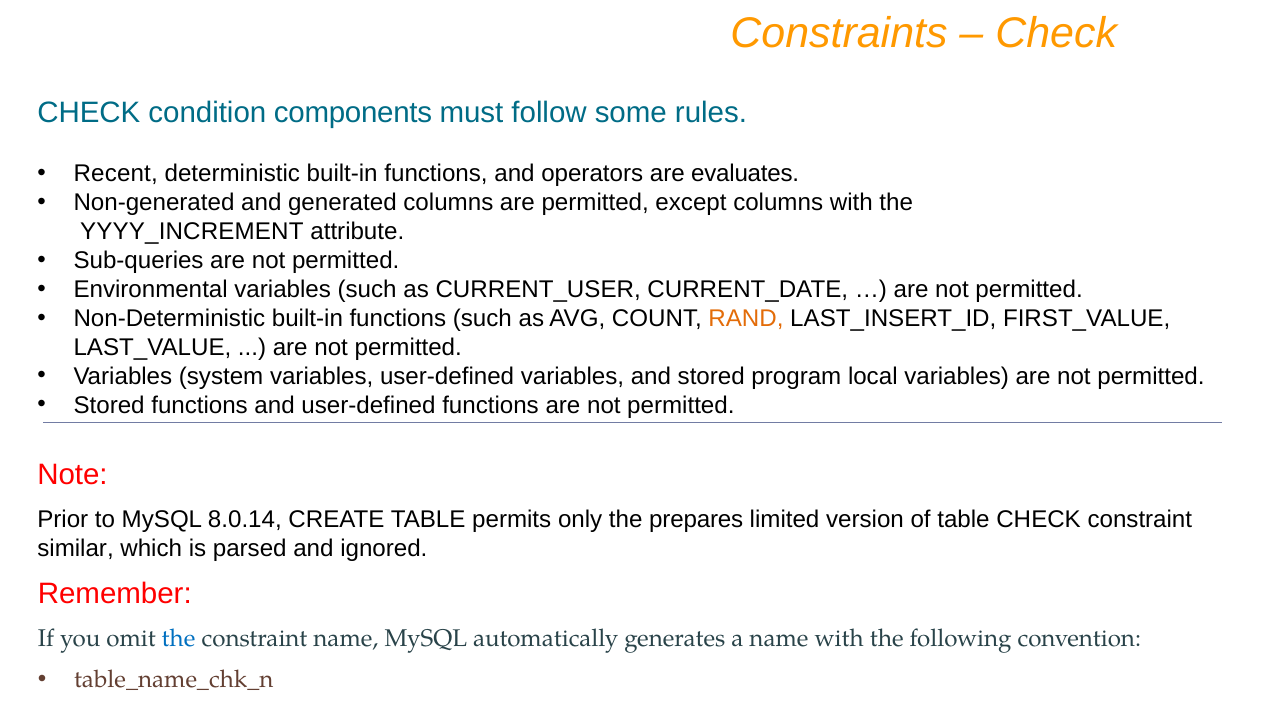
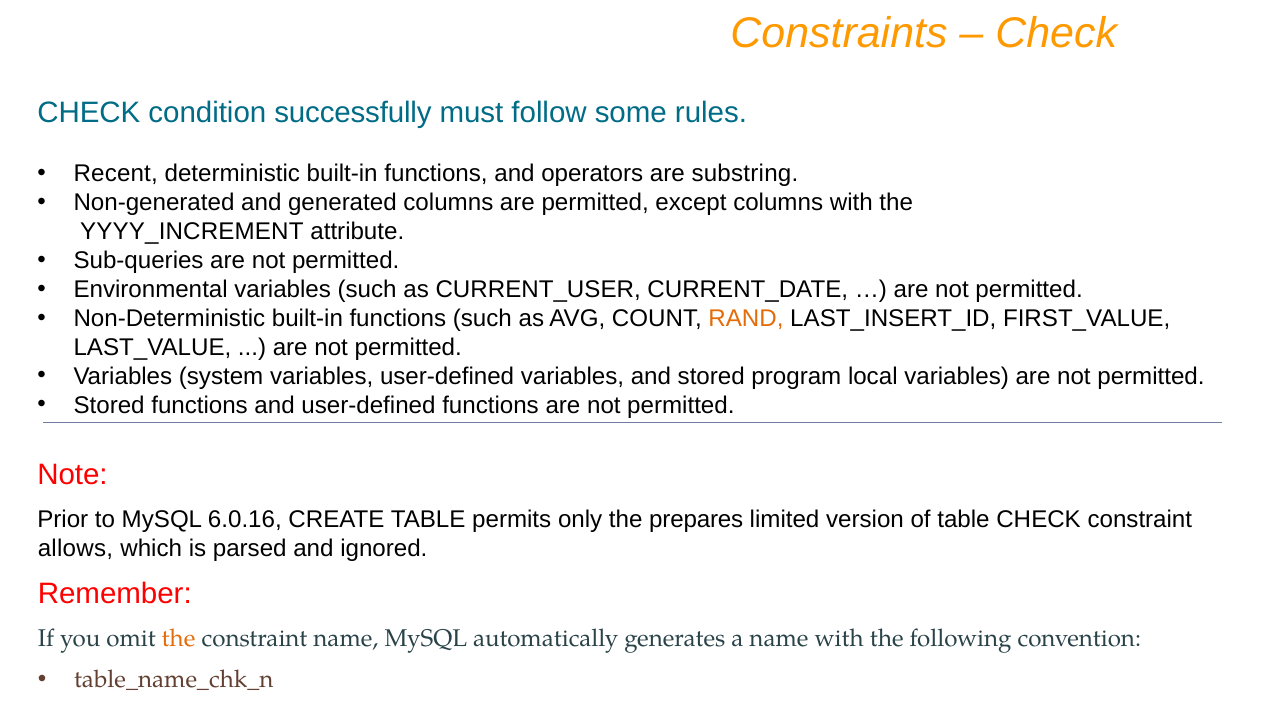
components: components -> successfully (353, 113)
evaluates: evaluates -> substring (745, 174)
8.0.14: 8.0.14 -> 6.0.16 (245, 520)
similar: similar -> allows (75, 549)
the colour: blue -> orange (179, 639)
